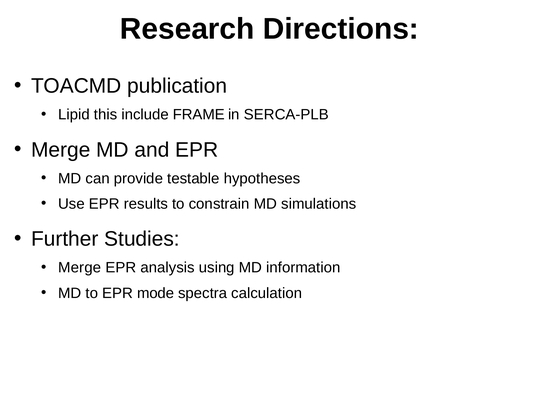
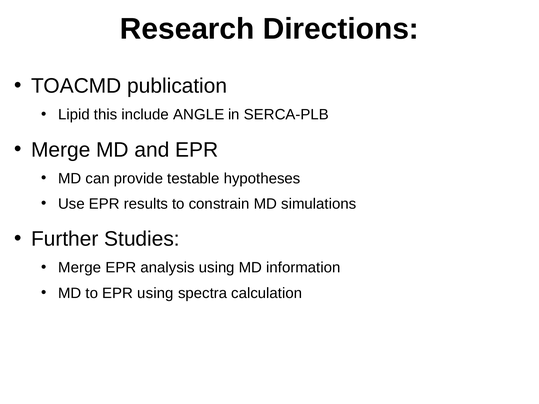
FRAME: FRAME -> ANGLE (199, 115)
EPR mode: mode -> using (155, 293)
